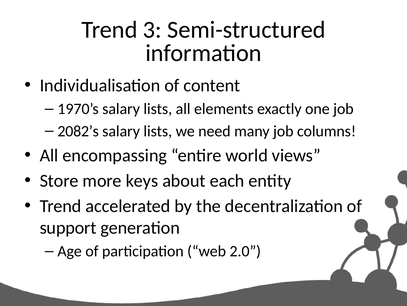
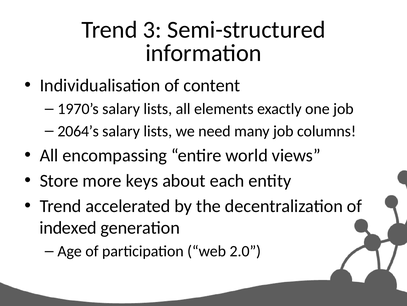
2082’s: 2082’s -> 2064’s (78, 131)
support: support -> indexed (68, 227)
